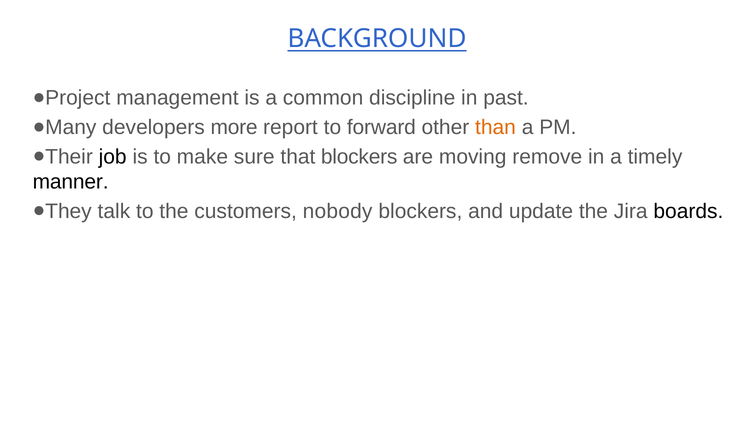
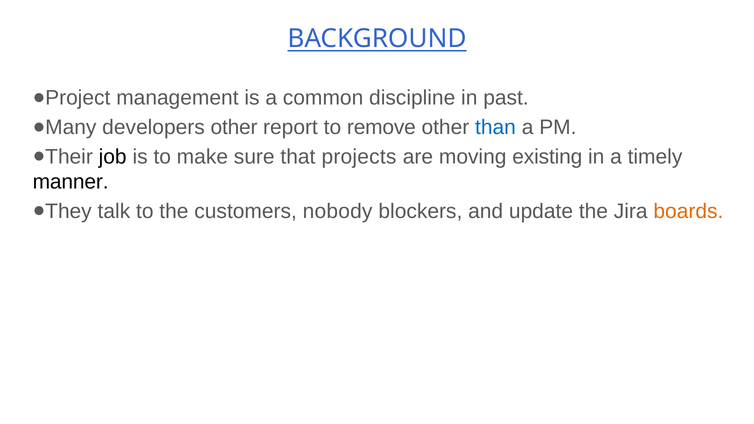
developers more: more -> other (234, 127)
forward: forward -> remove (381, 127)
than colour: orange -> blue (496, 127)
that blockers: blockers -> projects (359, 157)
remove: remove -> existing (547, 157)
boards colour: black -> orange (688, 211)
